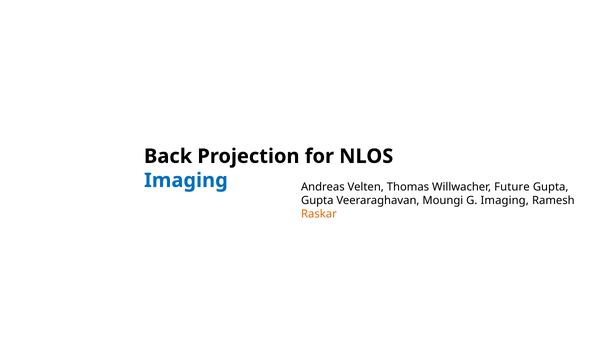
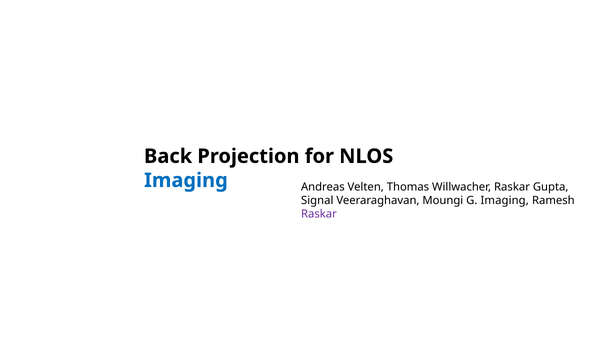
Willwacher Future: Future -> Raskar (512, 187)
Gupta: Gupta -> Signal (317, 200)
Raskar colour: orange -> purple (319, 214)
